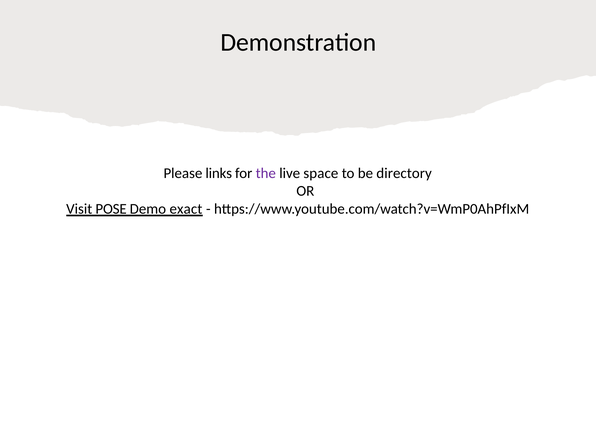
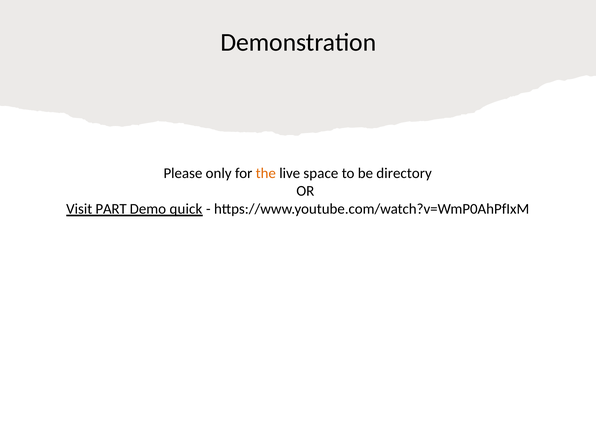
links: links -> only (219, 173)
the colour: purple -> orange (266, 173)
POSE: POSE -> PART (111, 209)
exact: exact -> quick (186, 209)
